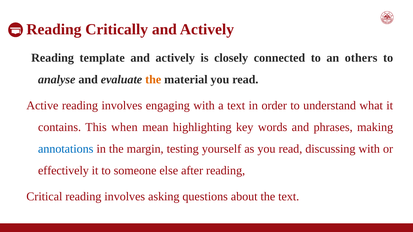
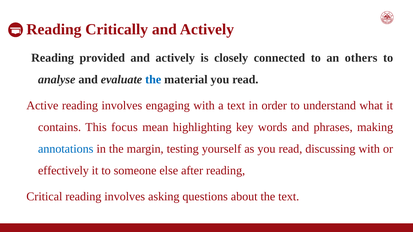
template: template -> provided (102, 58)
the colour: orange -> blue (153, 80)
when: when -> focus (124, 127)
